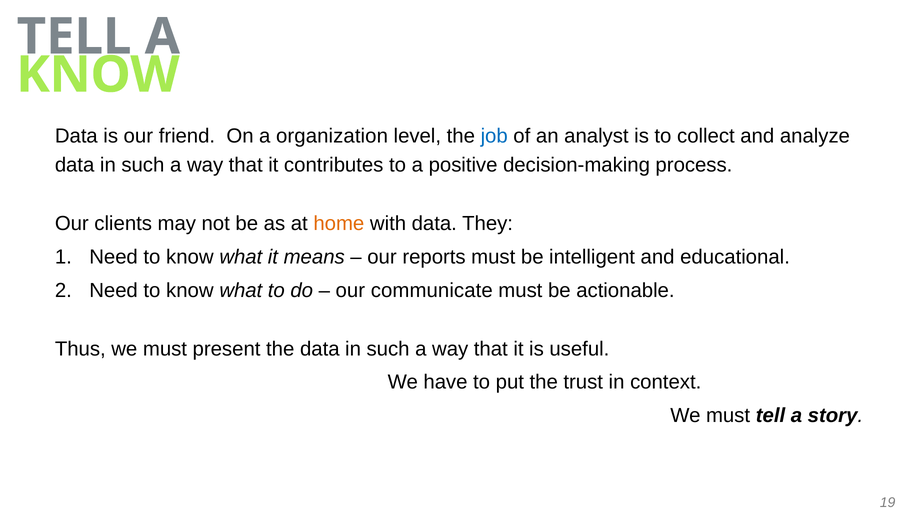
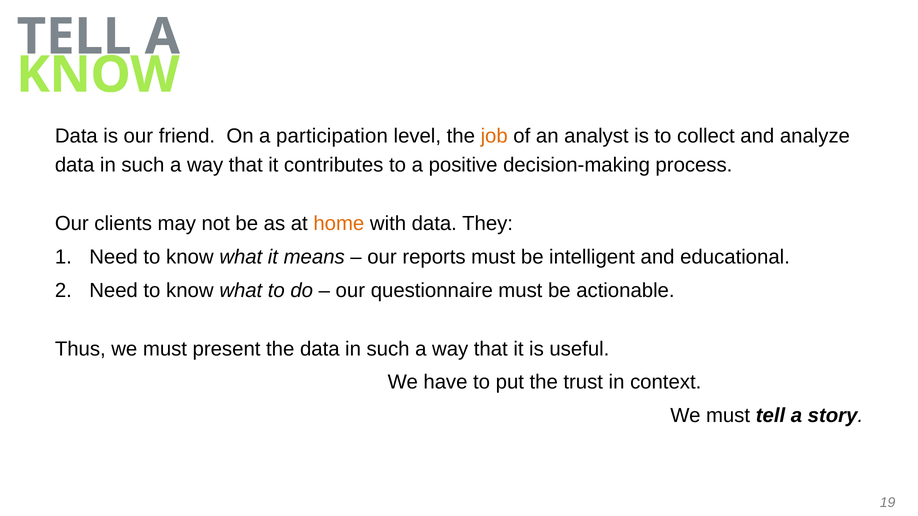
organization: organization -> participation (332, 136)
job colour: blue -> orange (494, 136)
communicate: communicate -> questionnaire (432, 291)
